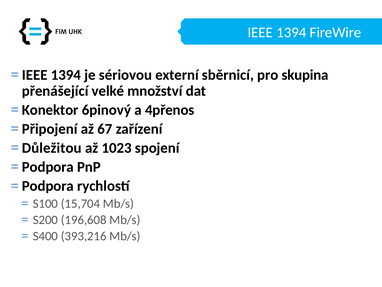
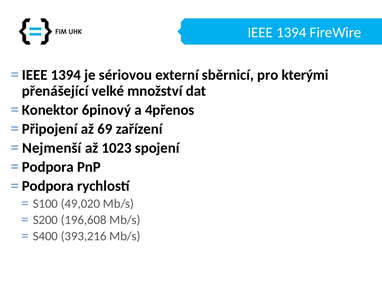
skupina: skupina -> kterými (305, 75)
67: 67 -> 69 (105, 129)
Důležitou: Důležitou -> Nejmenší (52, 148)
15,704: 15,704 -> 49,020 (80, 203)
